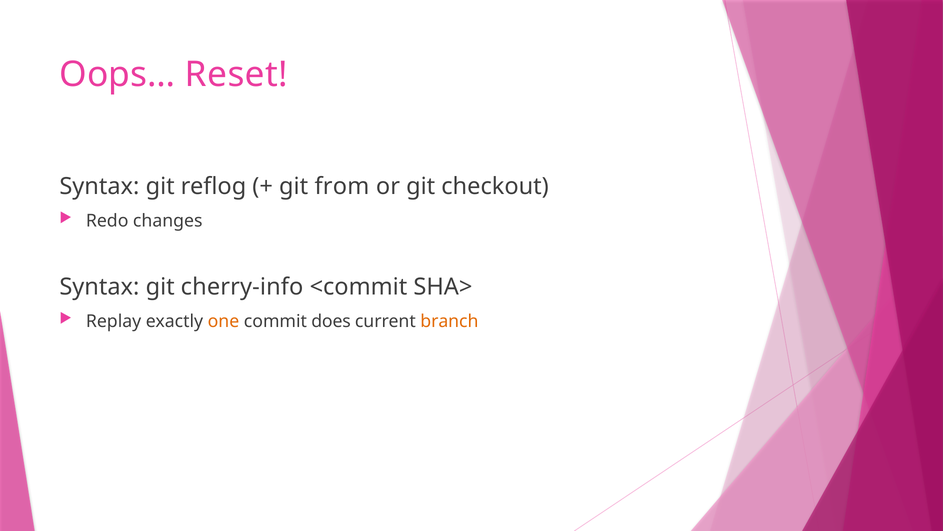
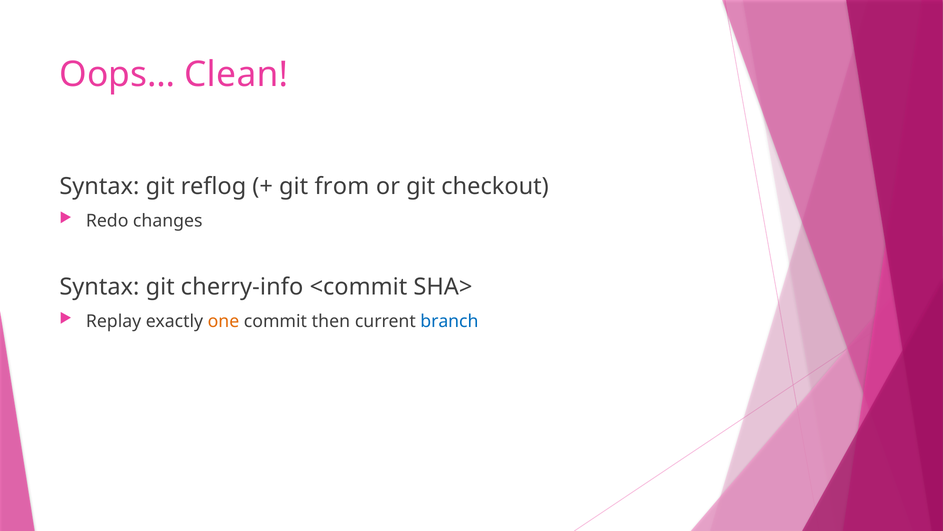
Reset: Reset -> Clean (236, 74)
does: does -> then (331, 321)
branch colour: orange -> blue (449, 321)
